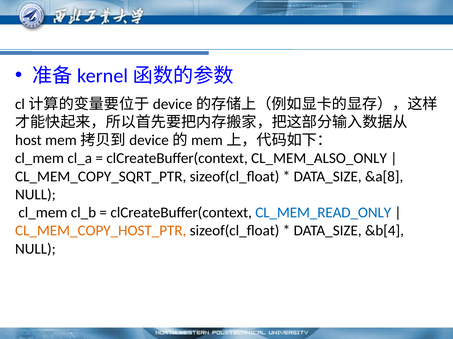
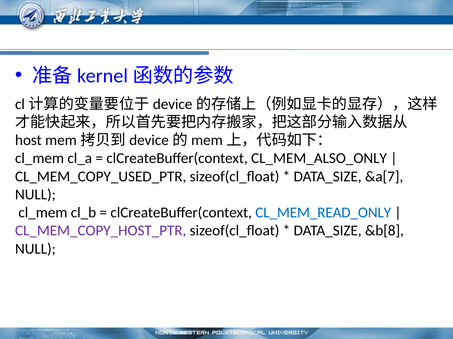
CL_MEM_COPY_SQRT_PTR: CL_MEM_COPY_SQRT_PTR -> CL_MEM_COPY_USED_PTR (101, 177)
&a[8: &a[8 -> &a[7 (384, 177)
CL_MEM_COPY_HOST_PTR colour: orange -> purple (101, 231)
&b[4: &b[4 -> &b[8 (384, 231)
